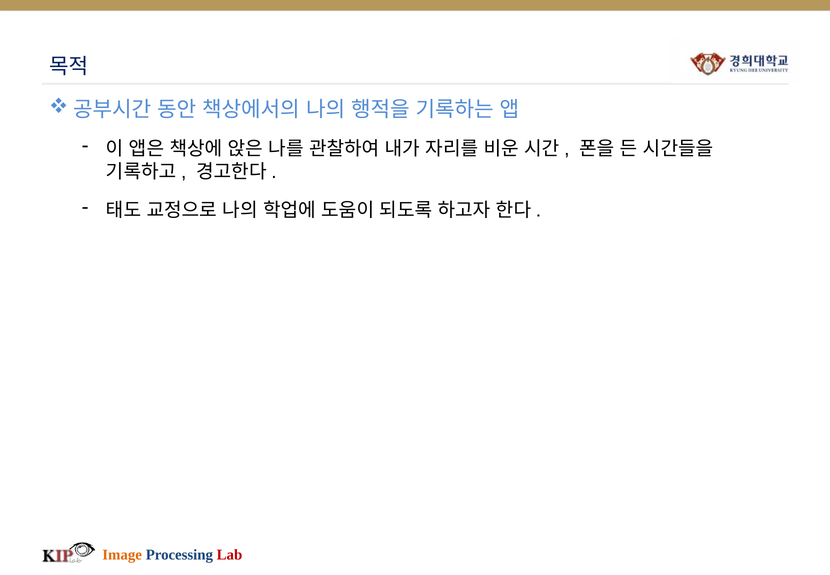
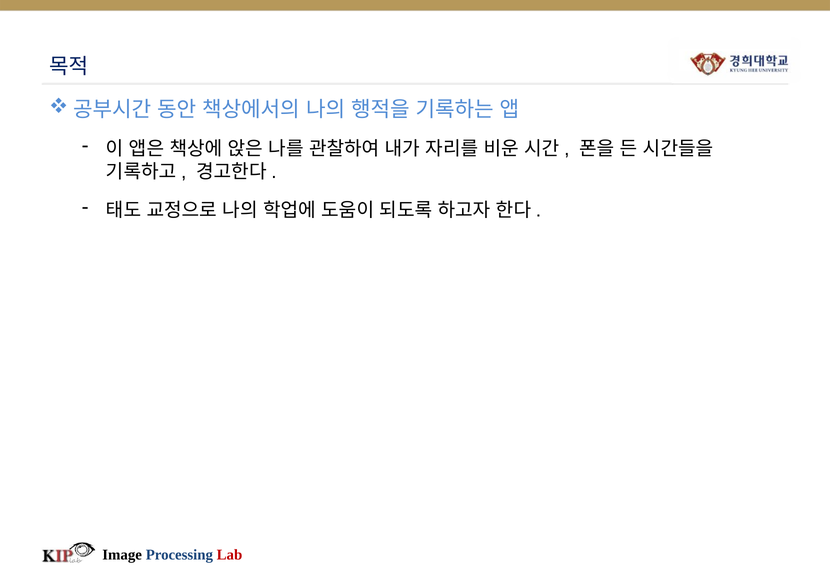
Image colour: orange -> black (122, 555)
